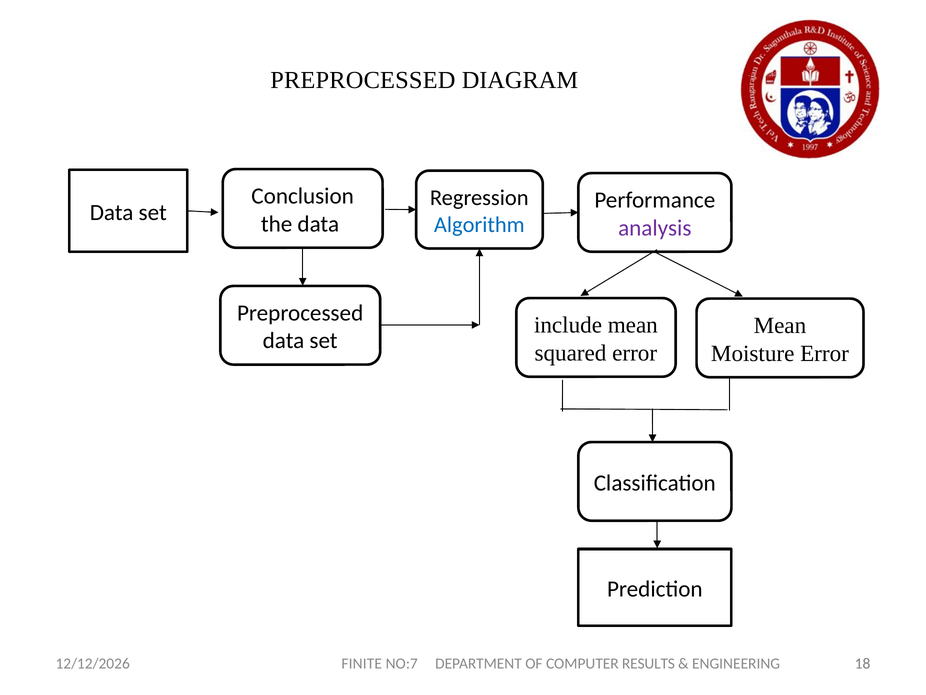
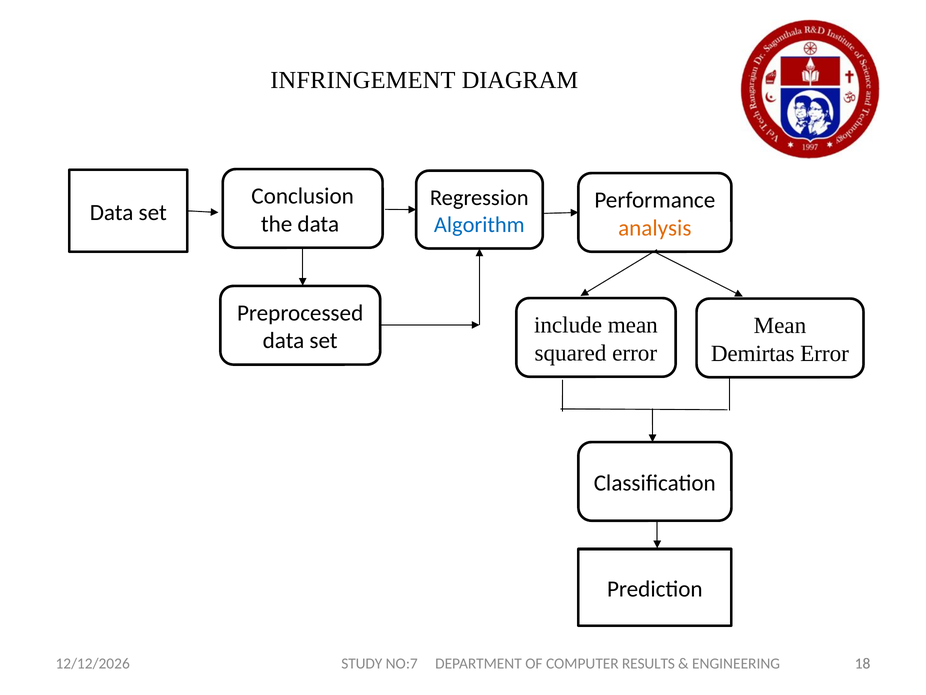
PREPROCESSED: PREPROCESSED -> INFRINGEMENT (363, 80)
analysis colour: purple -> orange (655, 228)
Moisture: Moisture -> Demirtas (753, 353)
FINITE: FINITE -> STUDY (362, 663)
